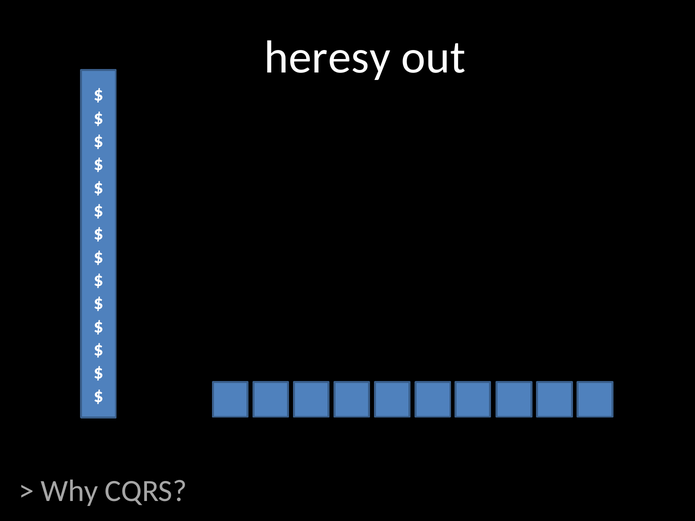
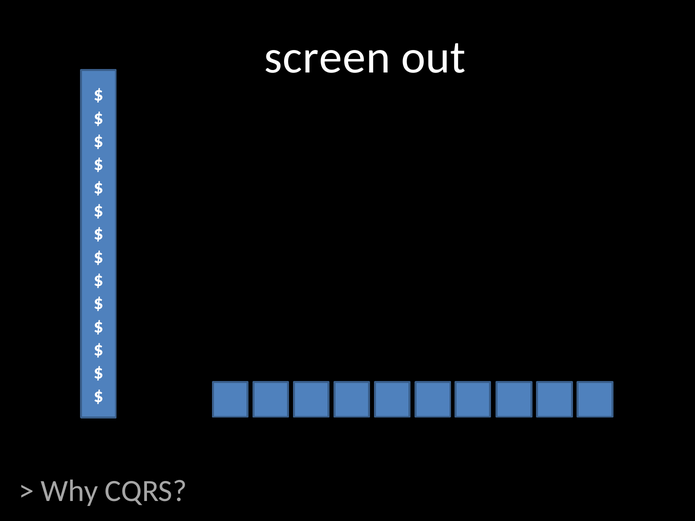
heresy: heresy -> screen (327, 58)
